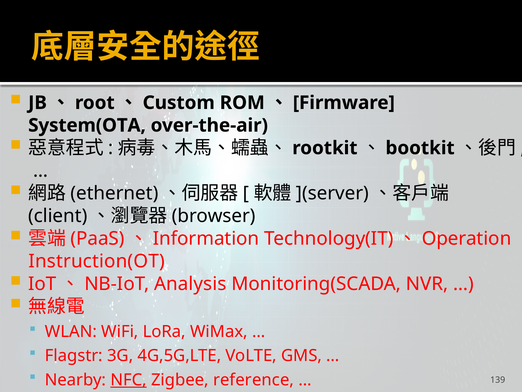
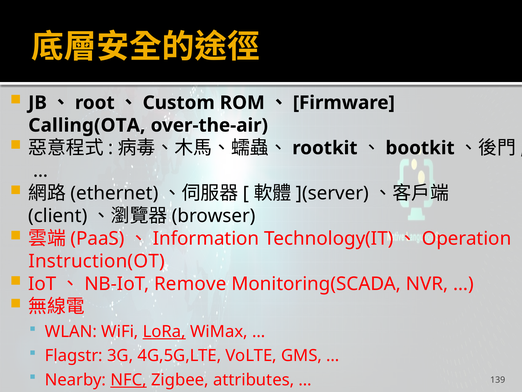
System(OTA: System(OTA -> Calling(OTA (87, 125)
Analysis: Analysis -> Remove (190, 283)
LoRa underline: none -> present (164, 331)
reference: reference -> attributes (254, 379)
